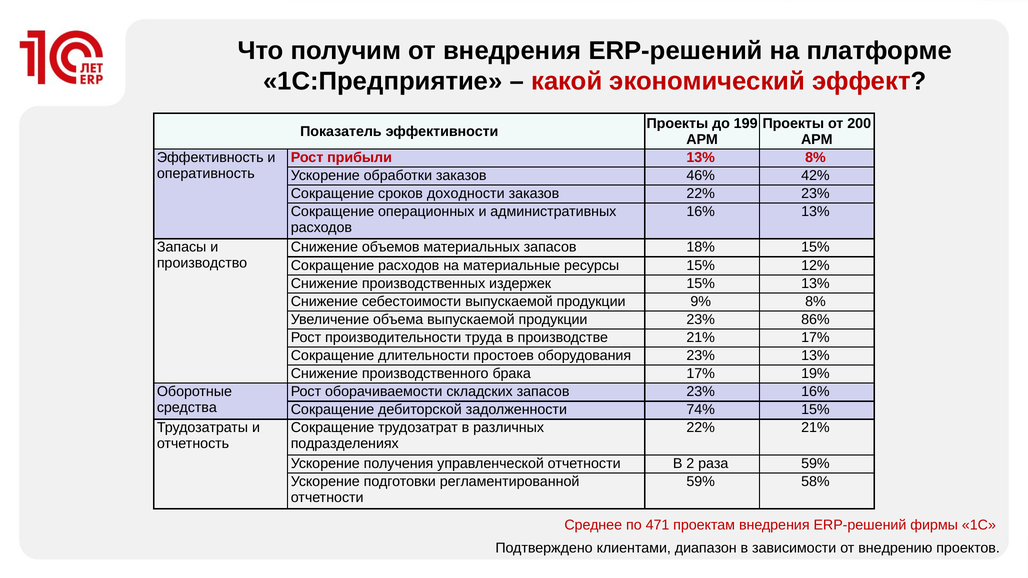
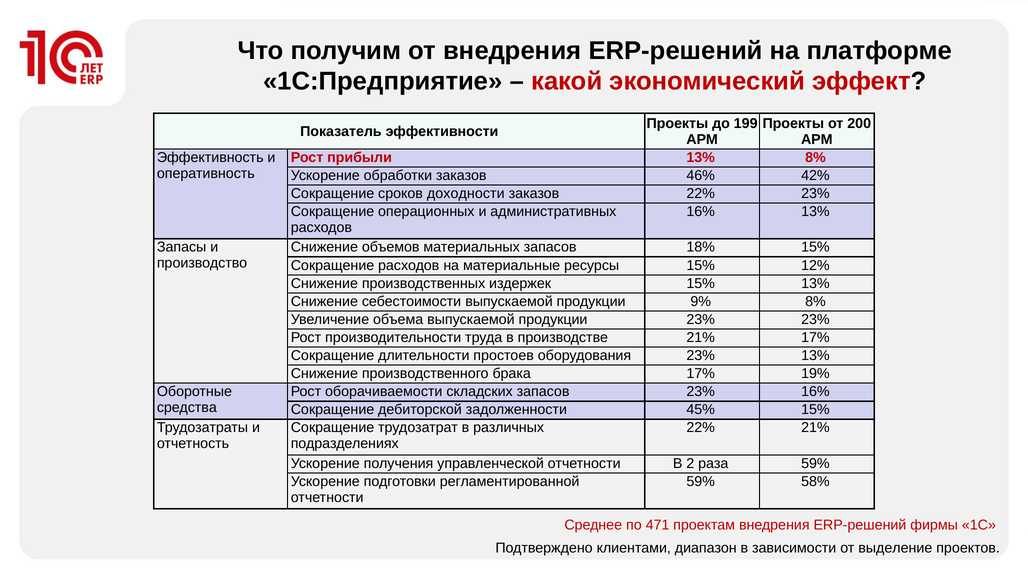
23% 86%: 86% -> 23% (815, 320)
74%: 74% -> 45% (701, 410)
внедрению: внедрению -> выделение (895, 548)
